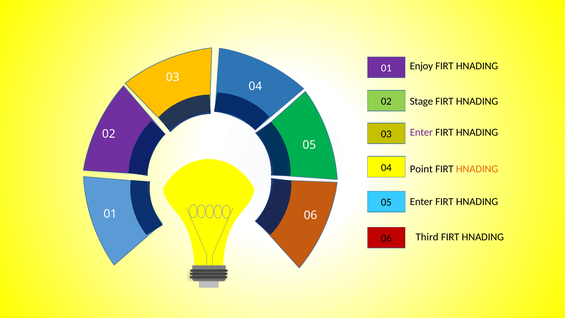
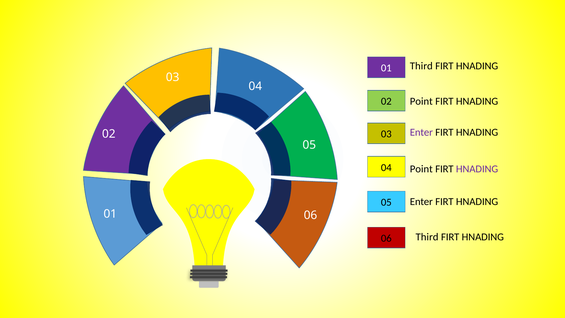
Enjoy: Enjoy -> Third (421, 66)
Stage: Stage -> Point (421, 101)
HNADING colour: orange -> purple (477, 169)
